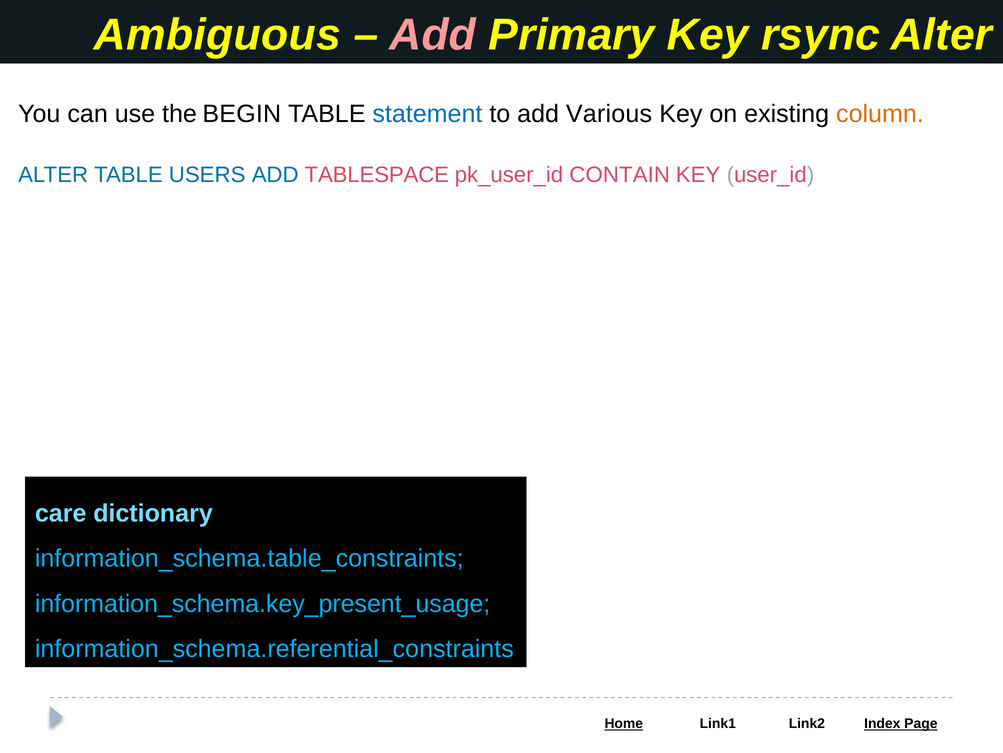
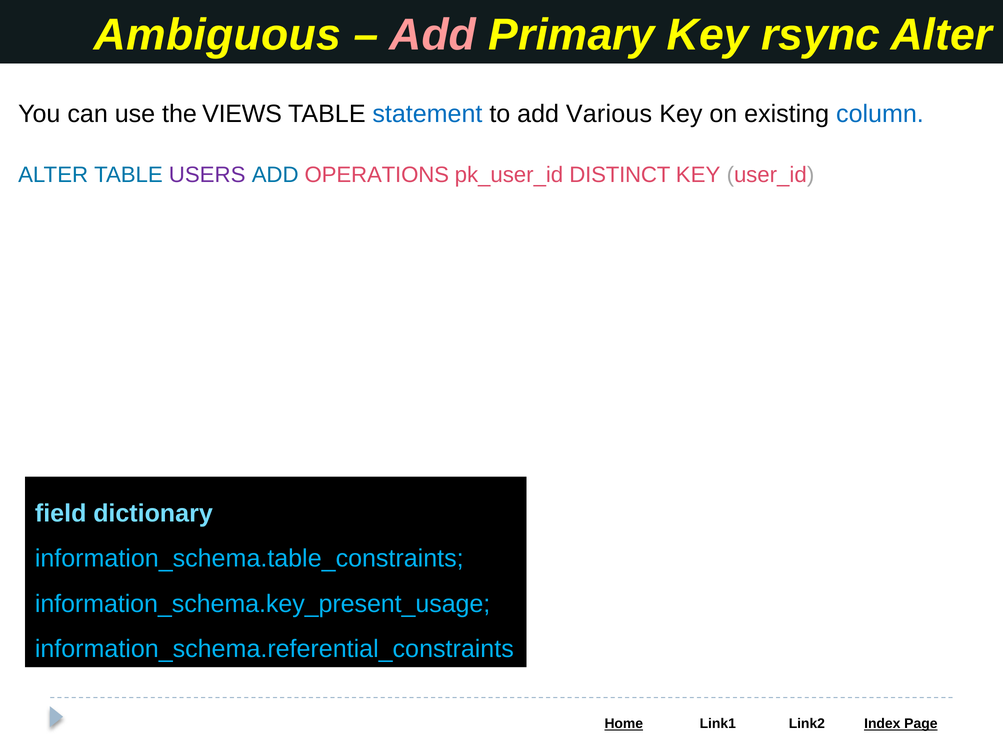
BEGIN: BEGIN -> VIEWS (242, 114)
column colour: orange -> blue (880, 114)
USERS colour: blue -> purple (207, 175)
TABLESPACE: TABLESPACE -> OPERATIONS (377, 175)
CONTAIN: CONTAIN -> DISTINCT (620, 175)
care: care -> field (61, 513)
